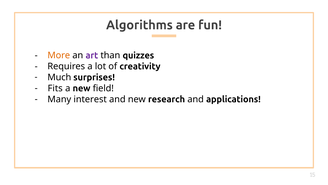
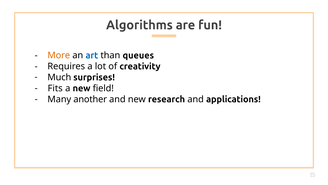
art colour: purple -> blue (92, 55)
quizzes: quizzes -> queues (138, 55)
interest: interest -> another (90, 99)
